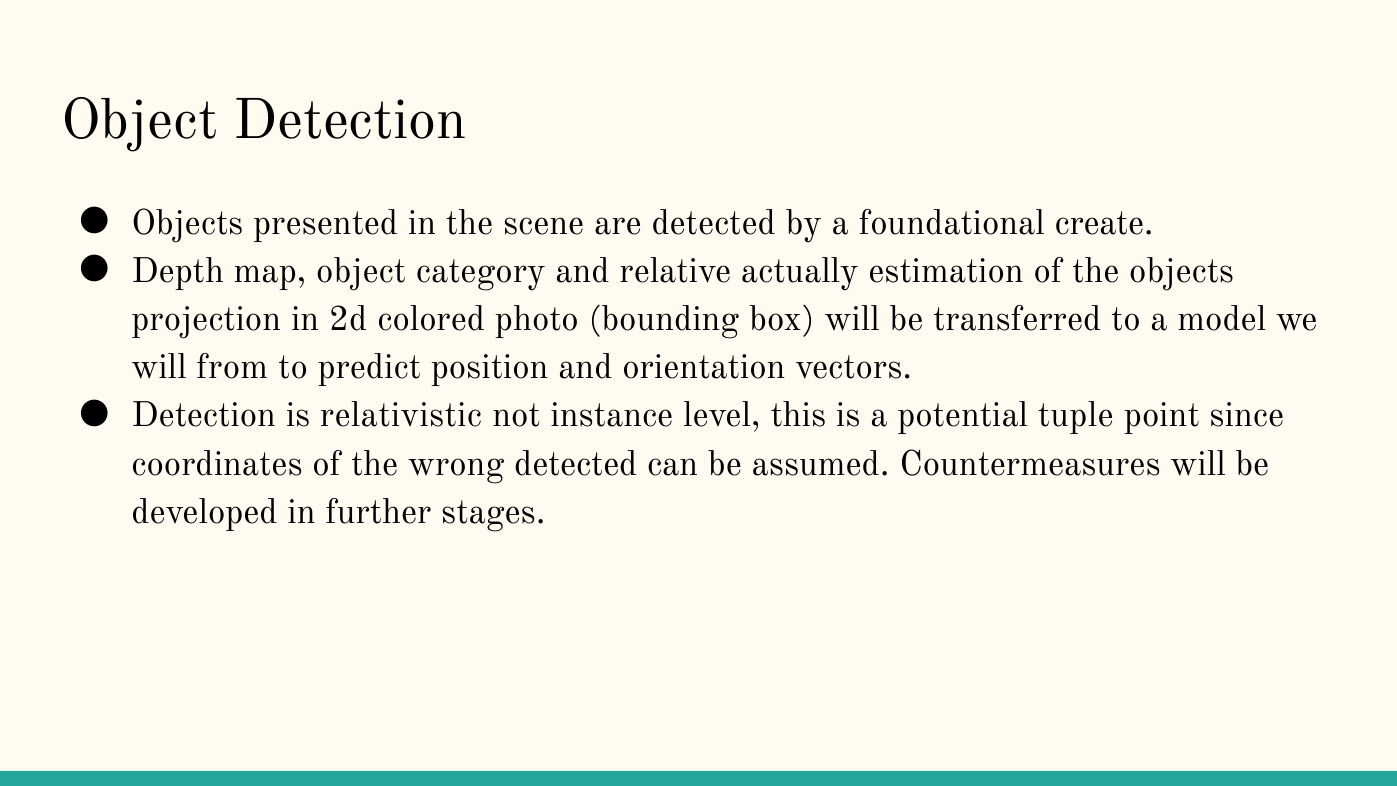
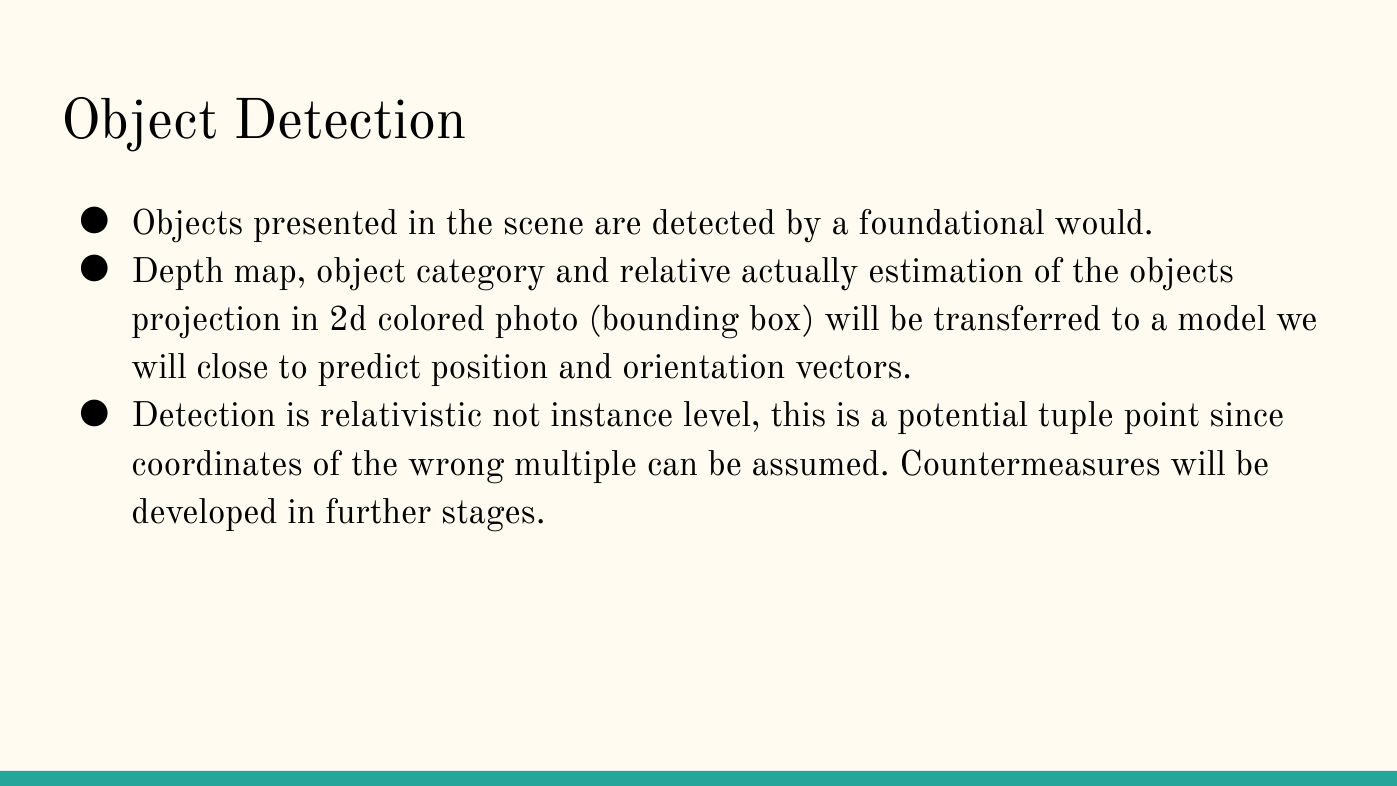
create: create -> would (1104, 223)
from: from -> close (233, 367)
wrong detected: detected -> multiple (576, 464)
